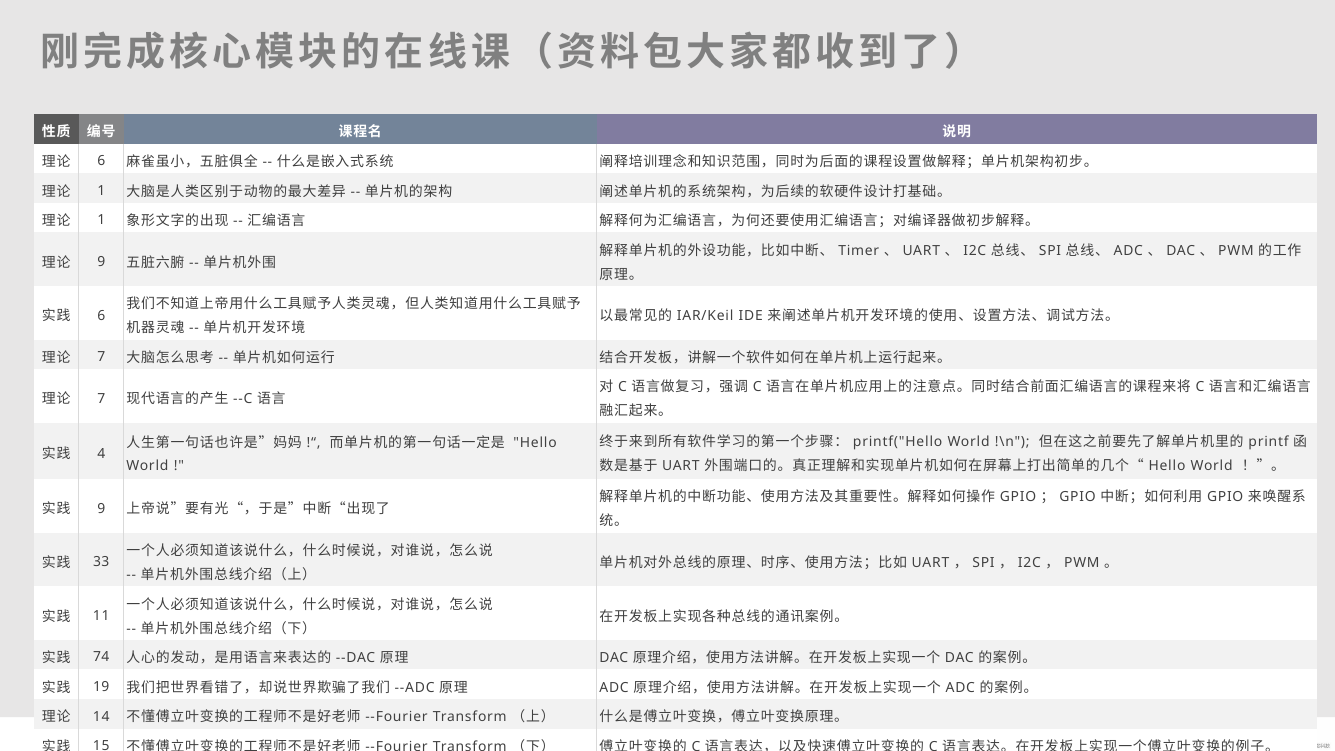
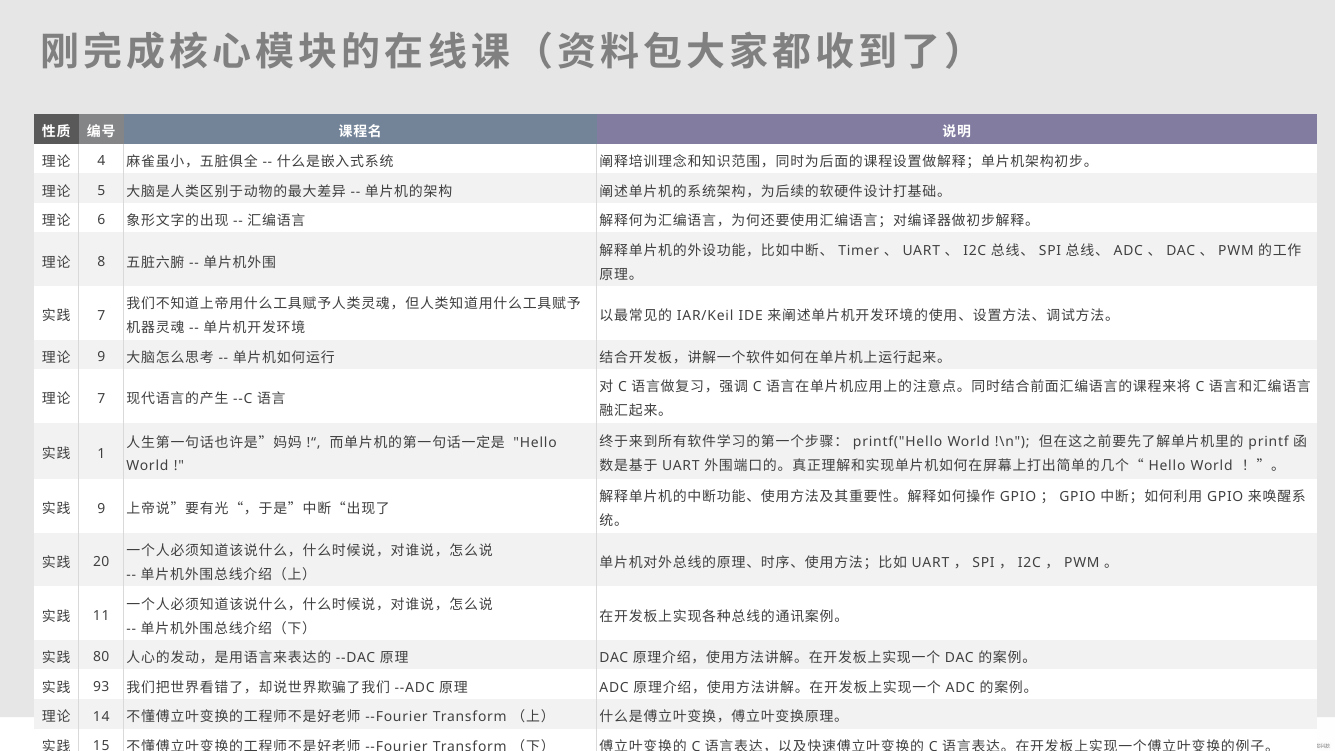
6: 6 -> 4 (101, 161)
1: 1 -> 5 (101, 191)
1: 1 -> 6 (101, 220)
9: 9 -> 8 (101, 262)
6: 6 -> 7 (101, 315)
7: 7 -> 9 (101, 357)
4: 4 -> 1 (101, 454)
33: 33 -> 20 (101, 562)
74: 74 -> 80 (101, 657)
19: 19 -> 93 (101, 687)
